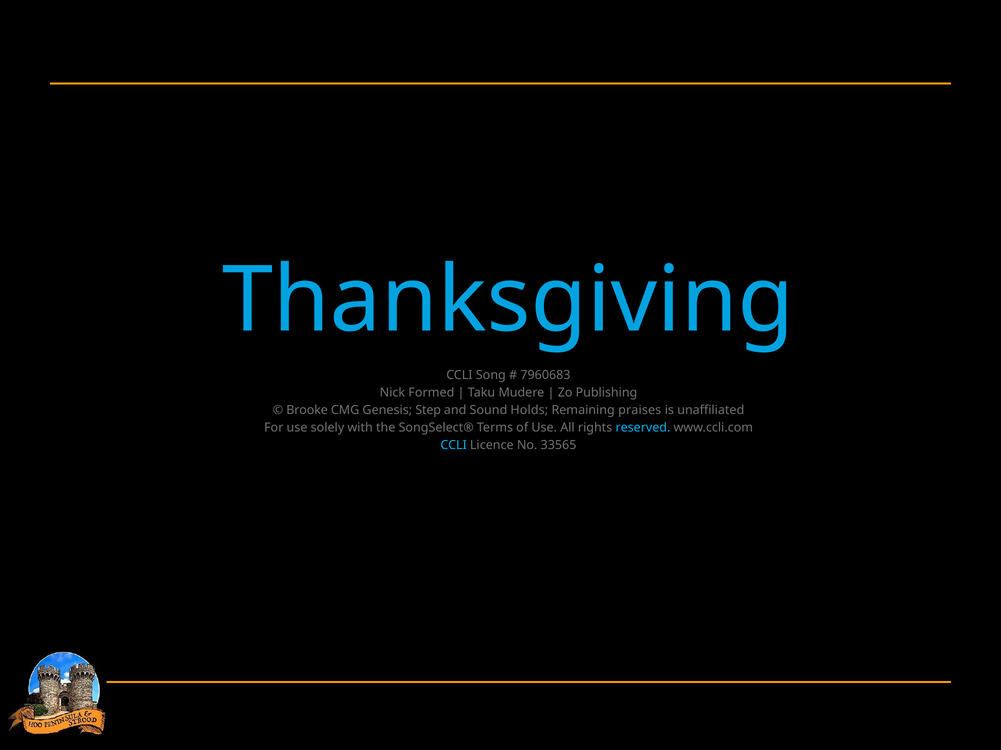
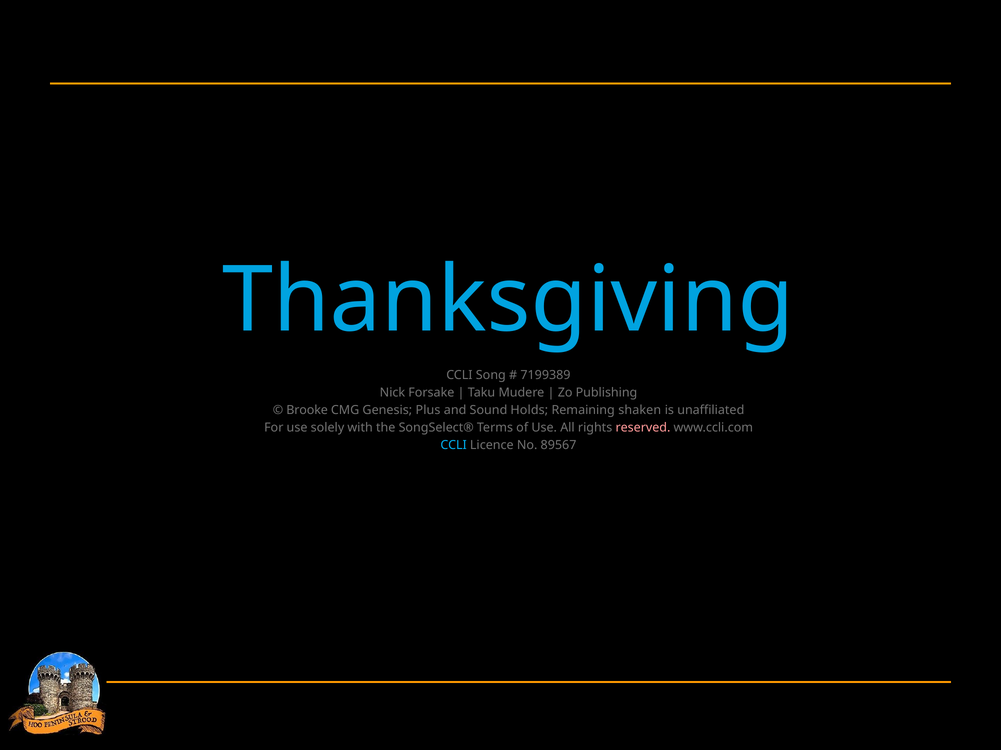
7960683: 7960683 -> 7199389 (545, 375)
Formed: Formed -> Forsake (431, 393)
Step: Step -> Plus (428, 410)
praises: praises -> shaken (640, 410)
reserved colour: light blue -> pink (643, 428)
33565: 33565 -> 89567 (559, 446)
